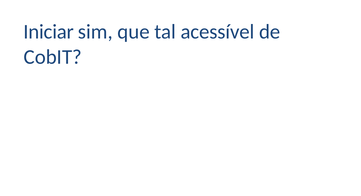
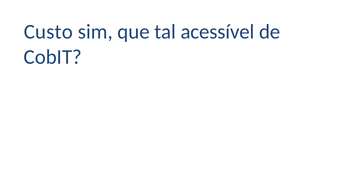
Iniciar: Iniciar -> Custo (48, 32)
